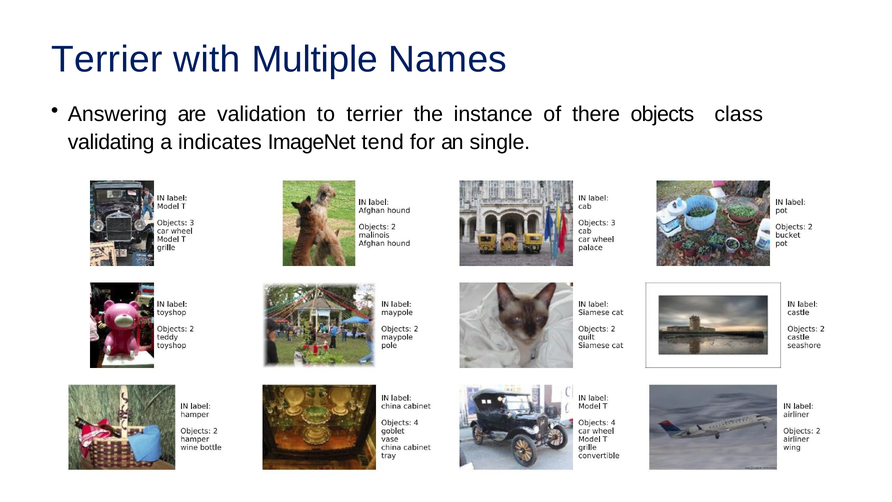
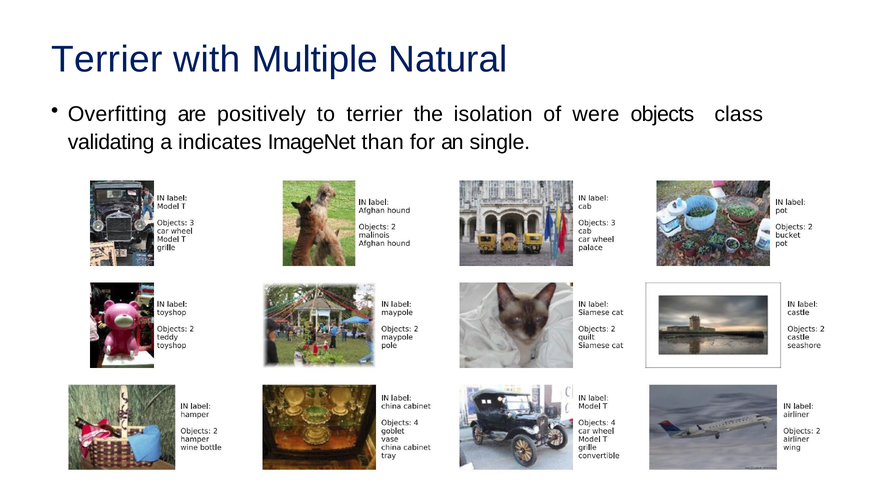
Names: Names -> Natural (448, 59)
Answering: Answering -> Overfitting (117, 114)
validation: validation -> positively (262, 114)
instance: instance -> isolation (493, 114)
there: there -> were (596, 114)
tend: tend -> than (383, 142)
